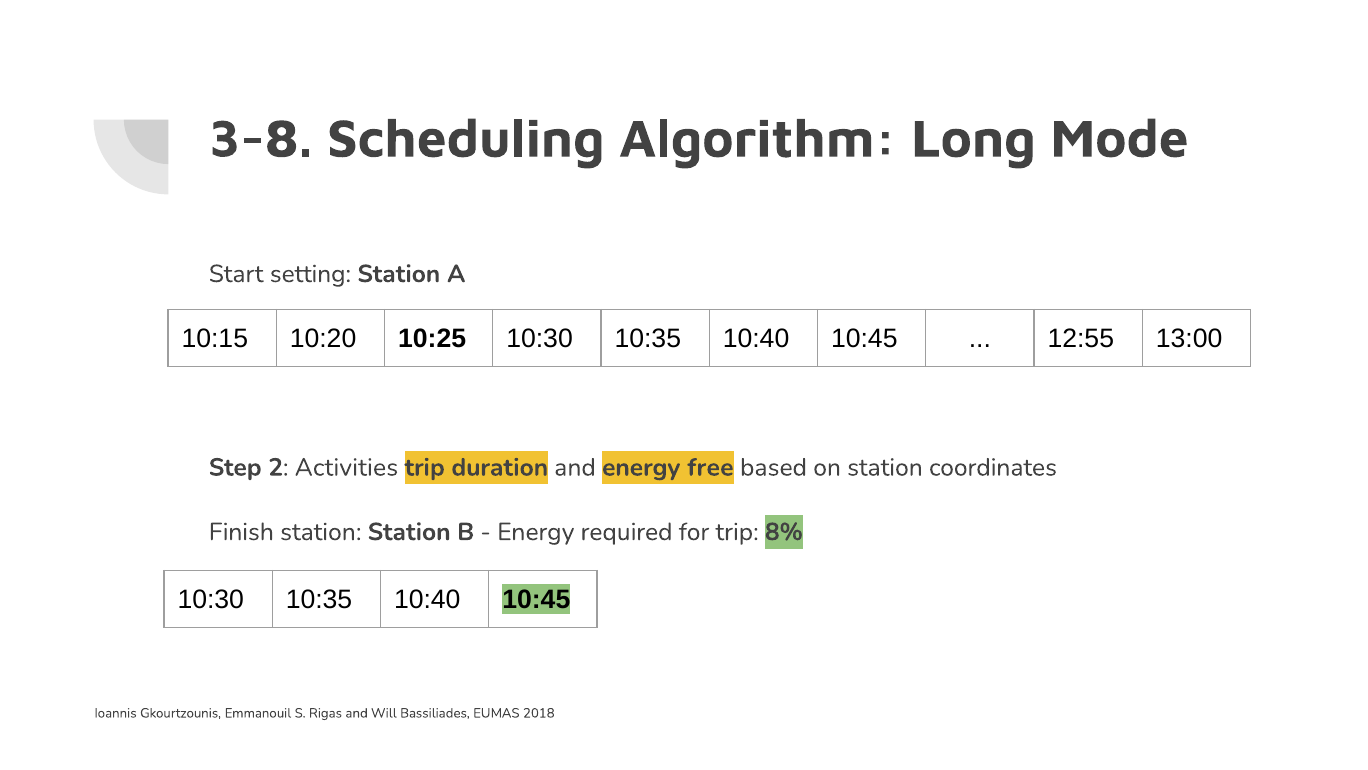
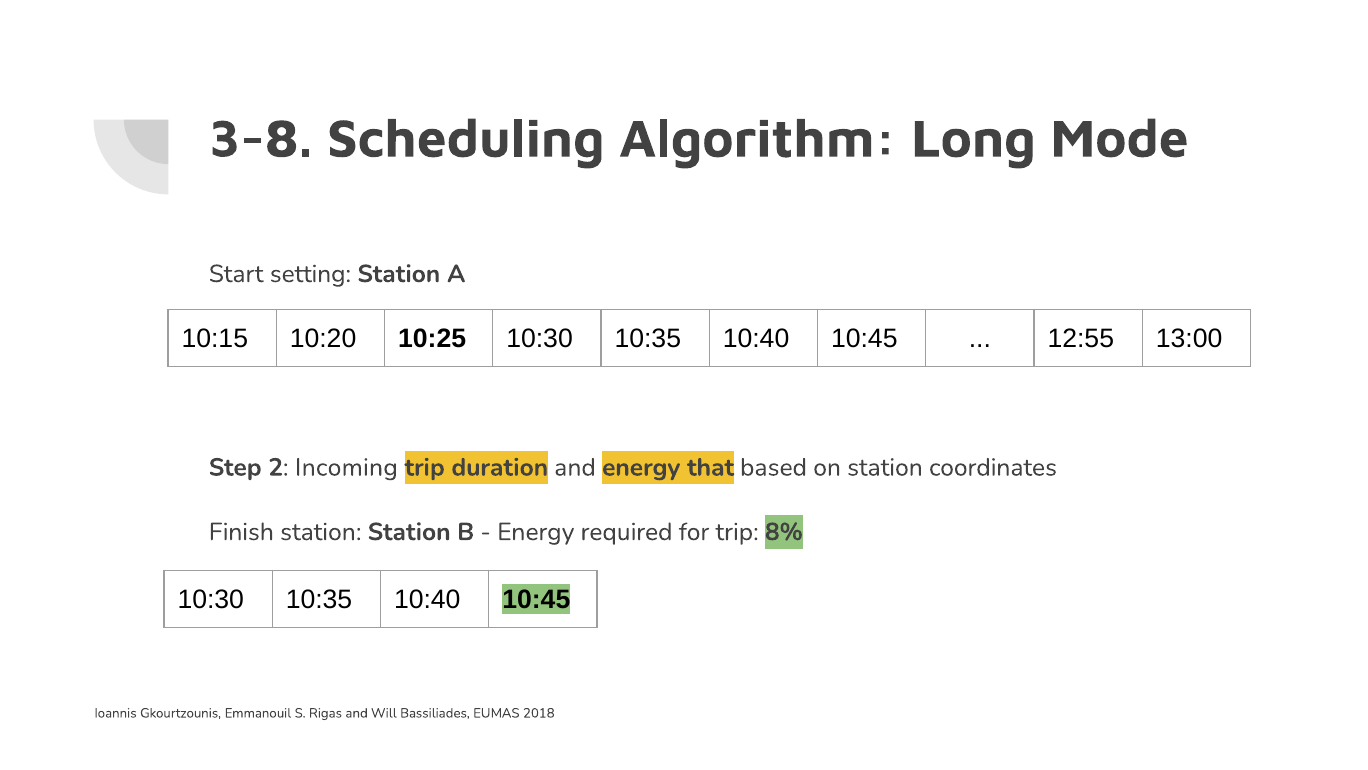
Activities: Activities -> Incoming (346, 467)
free: free -> that (711, 467)
